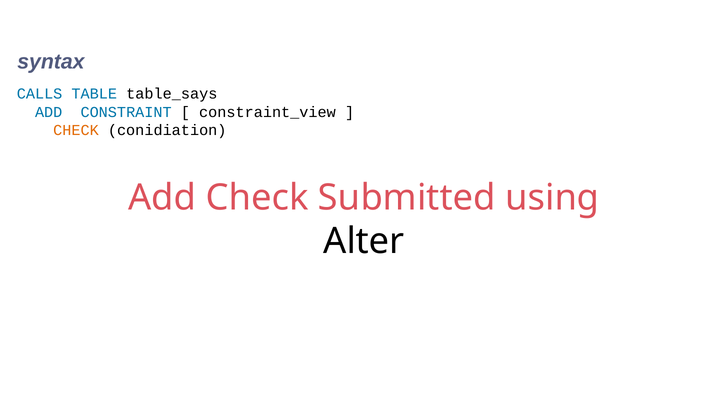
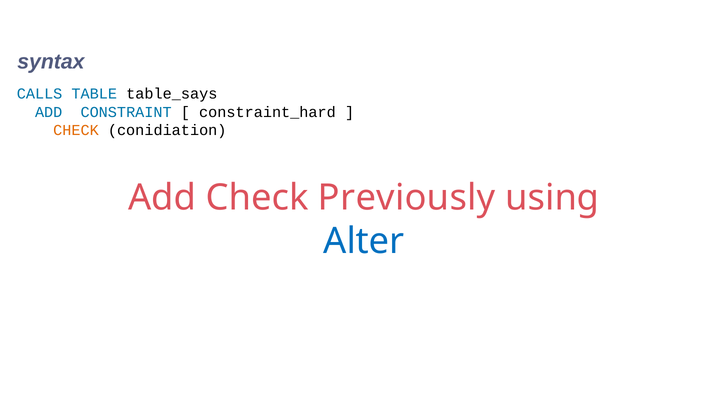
constraint_view: constraint_view -> constraint_hard (267, 112)
Submitted: Submitted -> Previously (407, 197)
Alter colour: black -> blue (364, 241)
